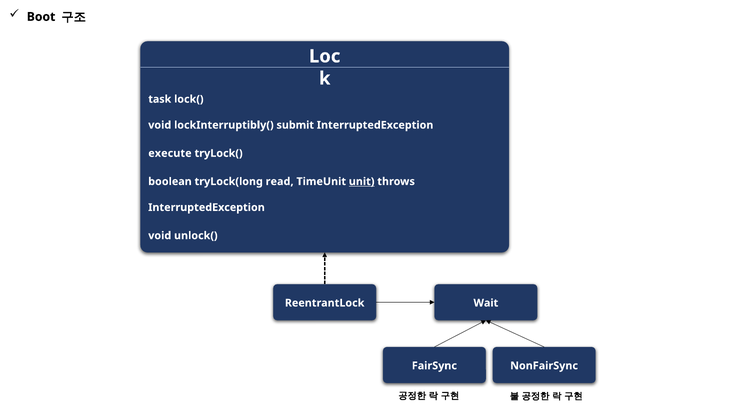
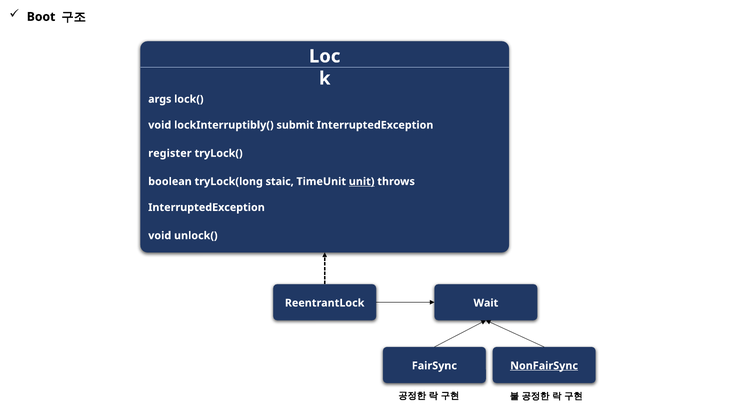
task: task -> args (160, 99)
execute: execute -> register (170, 153)
read: read -> staic (280, 182)
NonFairSync underline: none -> present (544, 366)
